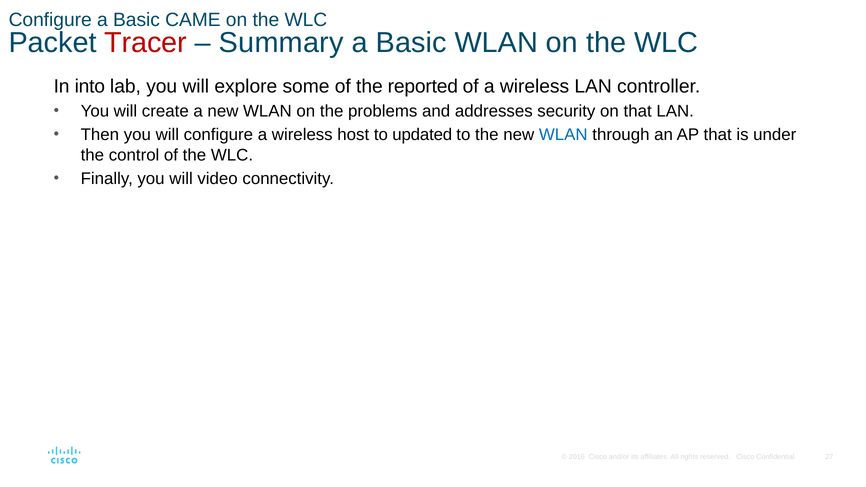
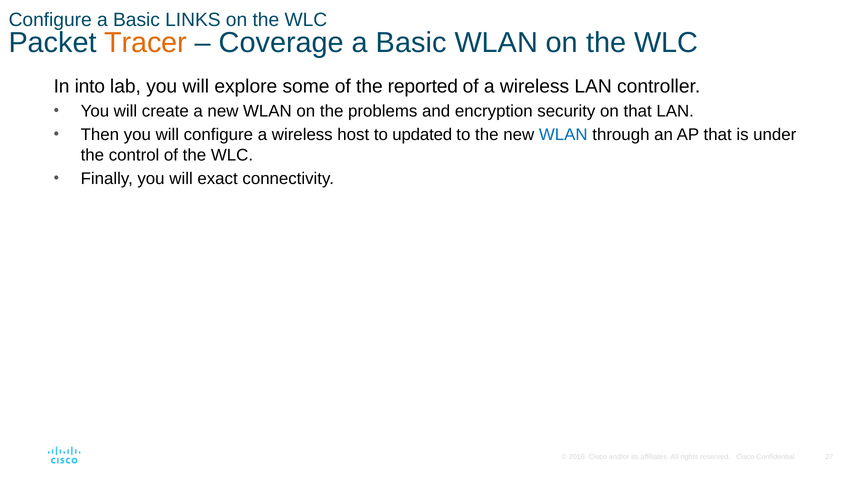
CAME: CAME -> LINKS (193, 20)
Tracer colour: red -> orange (146, 43)
Summary: Summary -> Coverage (281, 43)
addresses: addresses -> encryption (494, 111)
video: video -> exact (218, 179)
